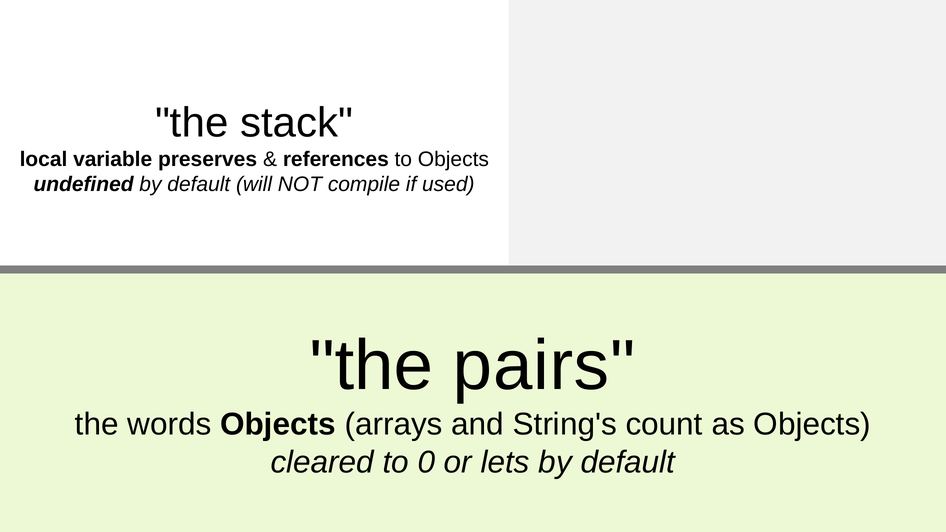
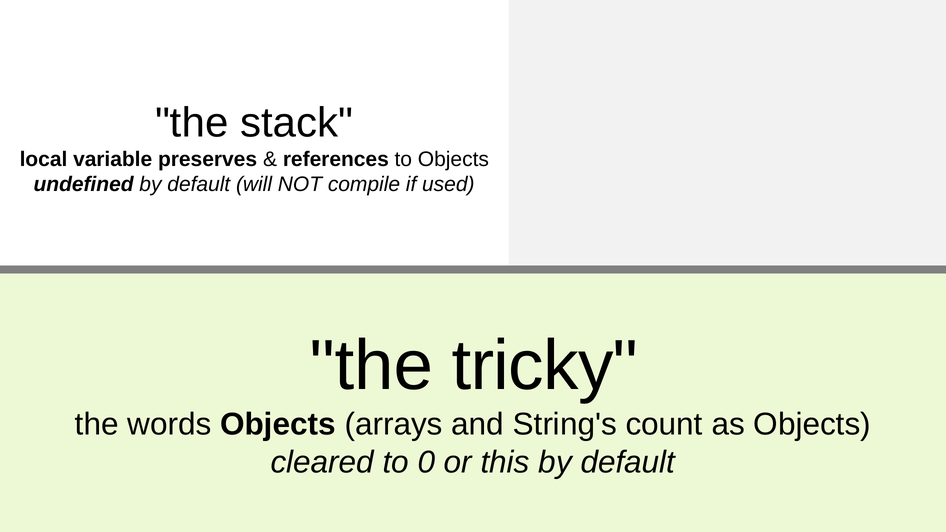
pairs: pairs -> tricky (545, 366)
lets: lets -> this (505, 462)
